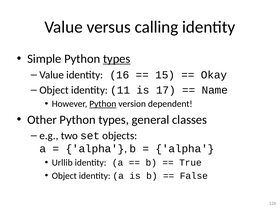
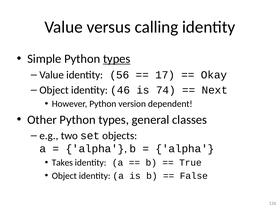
16: 16 -> 56 (119, 75)
15: 15 -> 17 (165, 75)
11: 11 -> 46 (120, 90)
17: 17 -> 74 (166, 90)
Name: Name -> Next (215, 90)
Python underline: present -> none (103, 104)
Urllib: Urllib -> Takes (62, 163)
